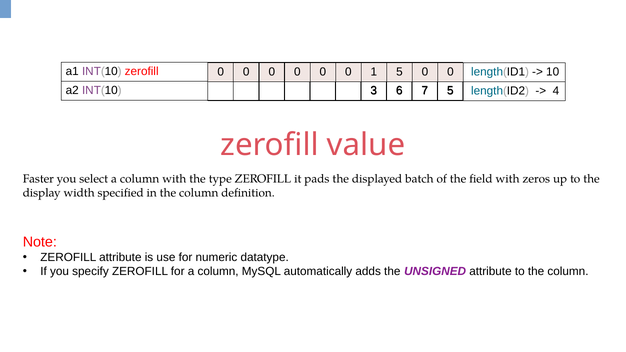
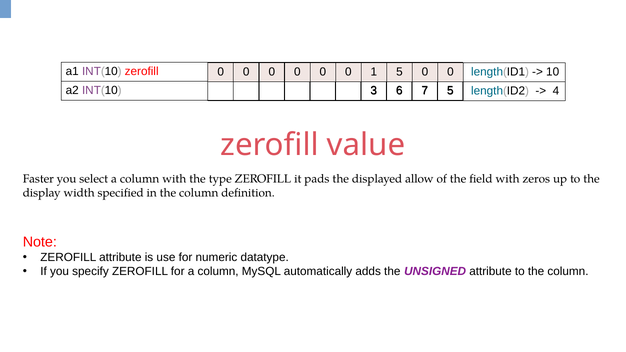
batch: batch -> allow (419, 179)
